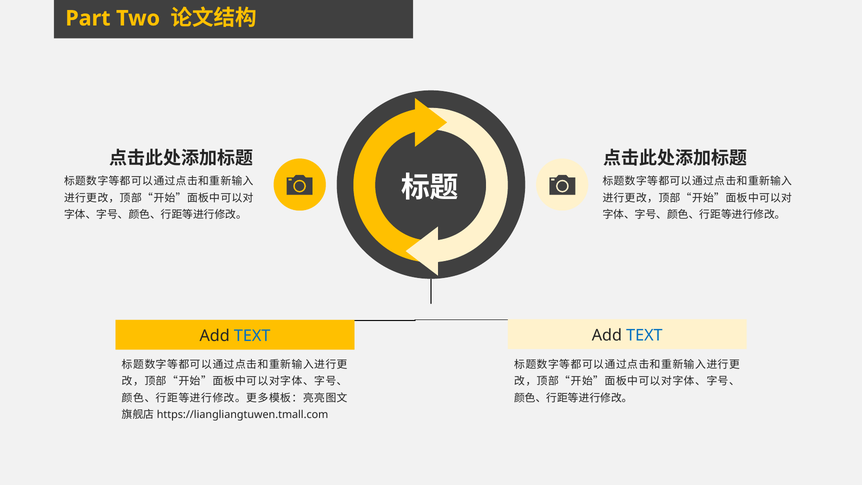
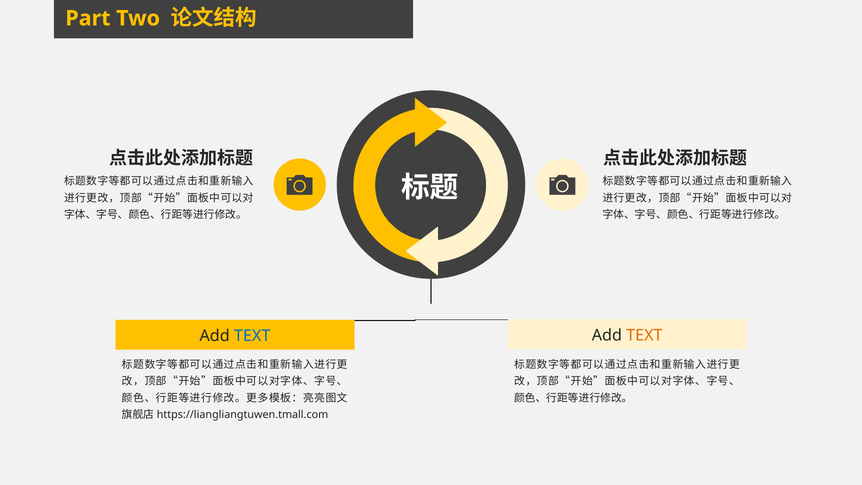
TEXT colour: blue -> orange (644, 335)
